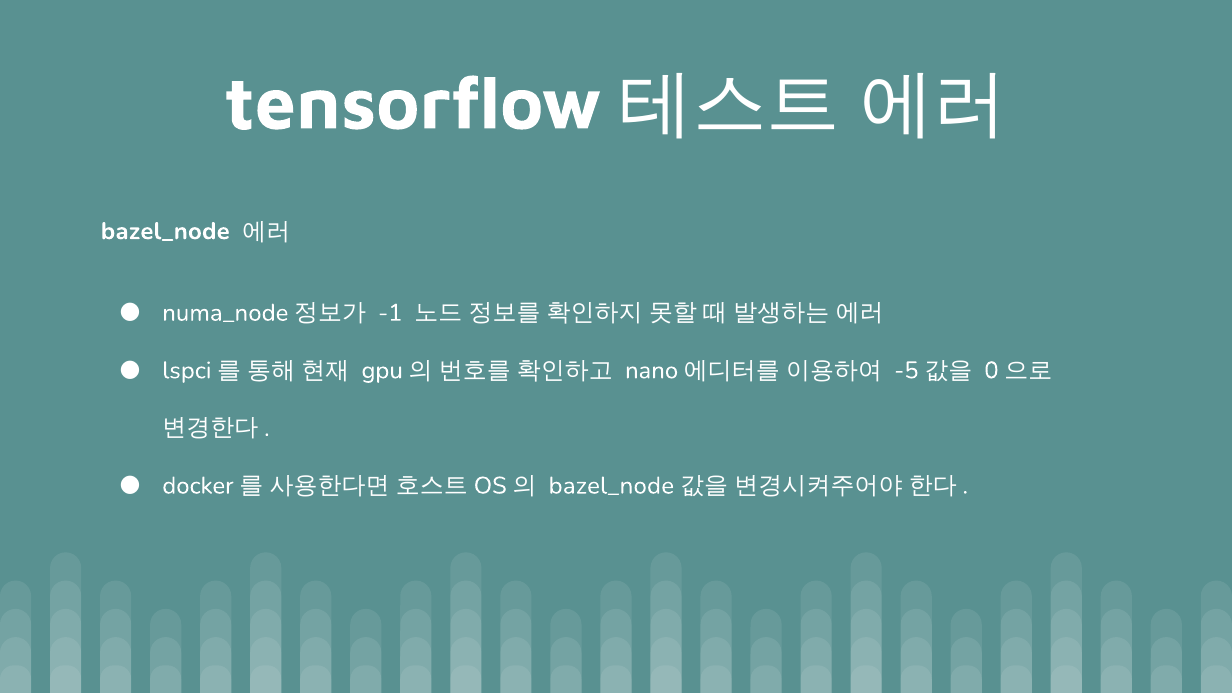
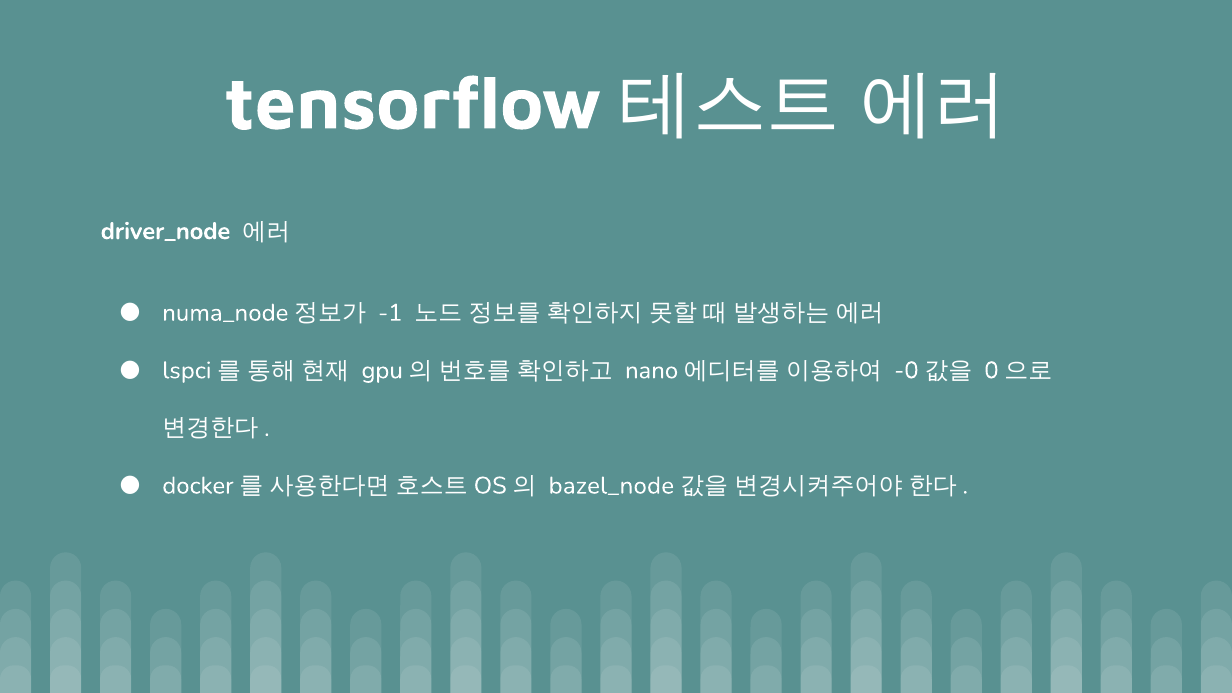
bazel_node: bazel_node -> driver_node (165, 231)
-5: -5 -> -0 (906, 370)
